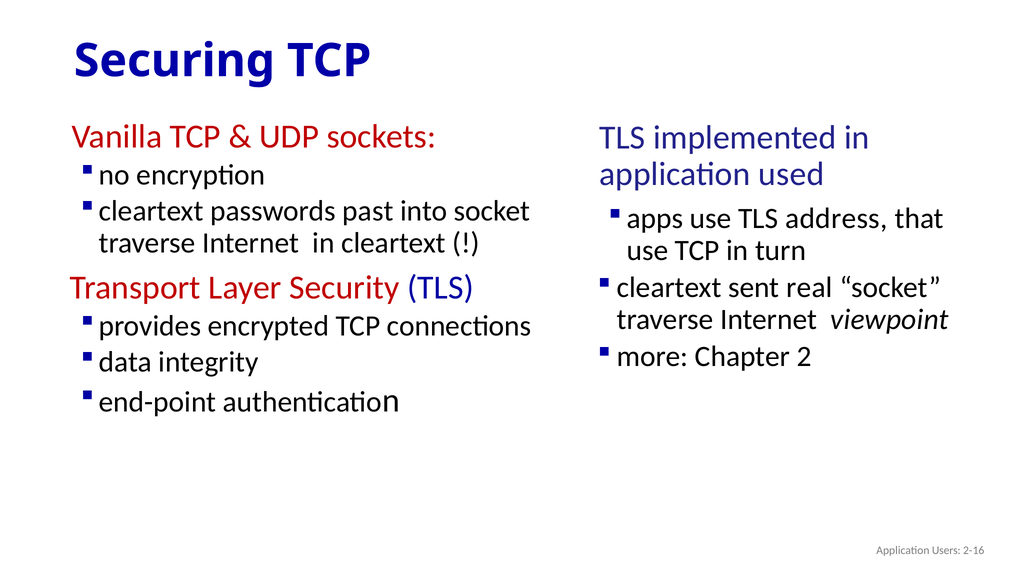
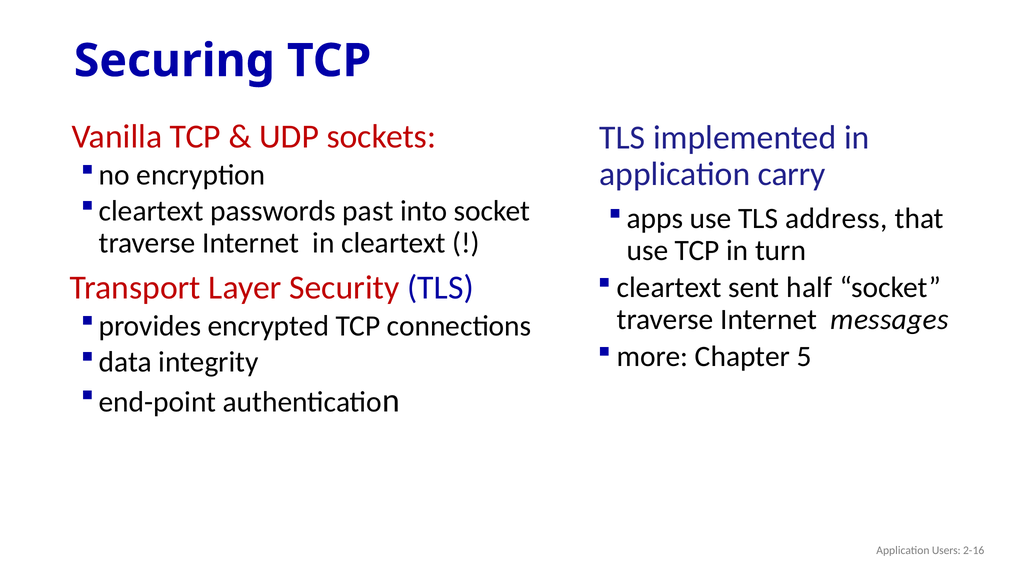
used: used -> carry (792, 174)
real: real -> half (809, 288)
viewpoint: viewpoint -> messages (890, 319)
2: 2 -> 5 (804, 356)
